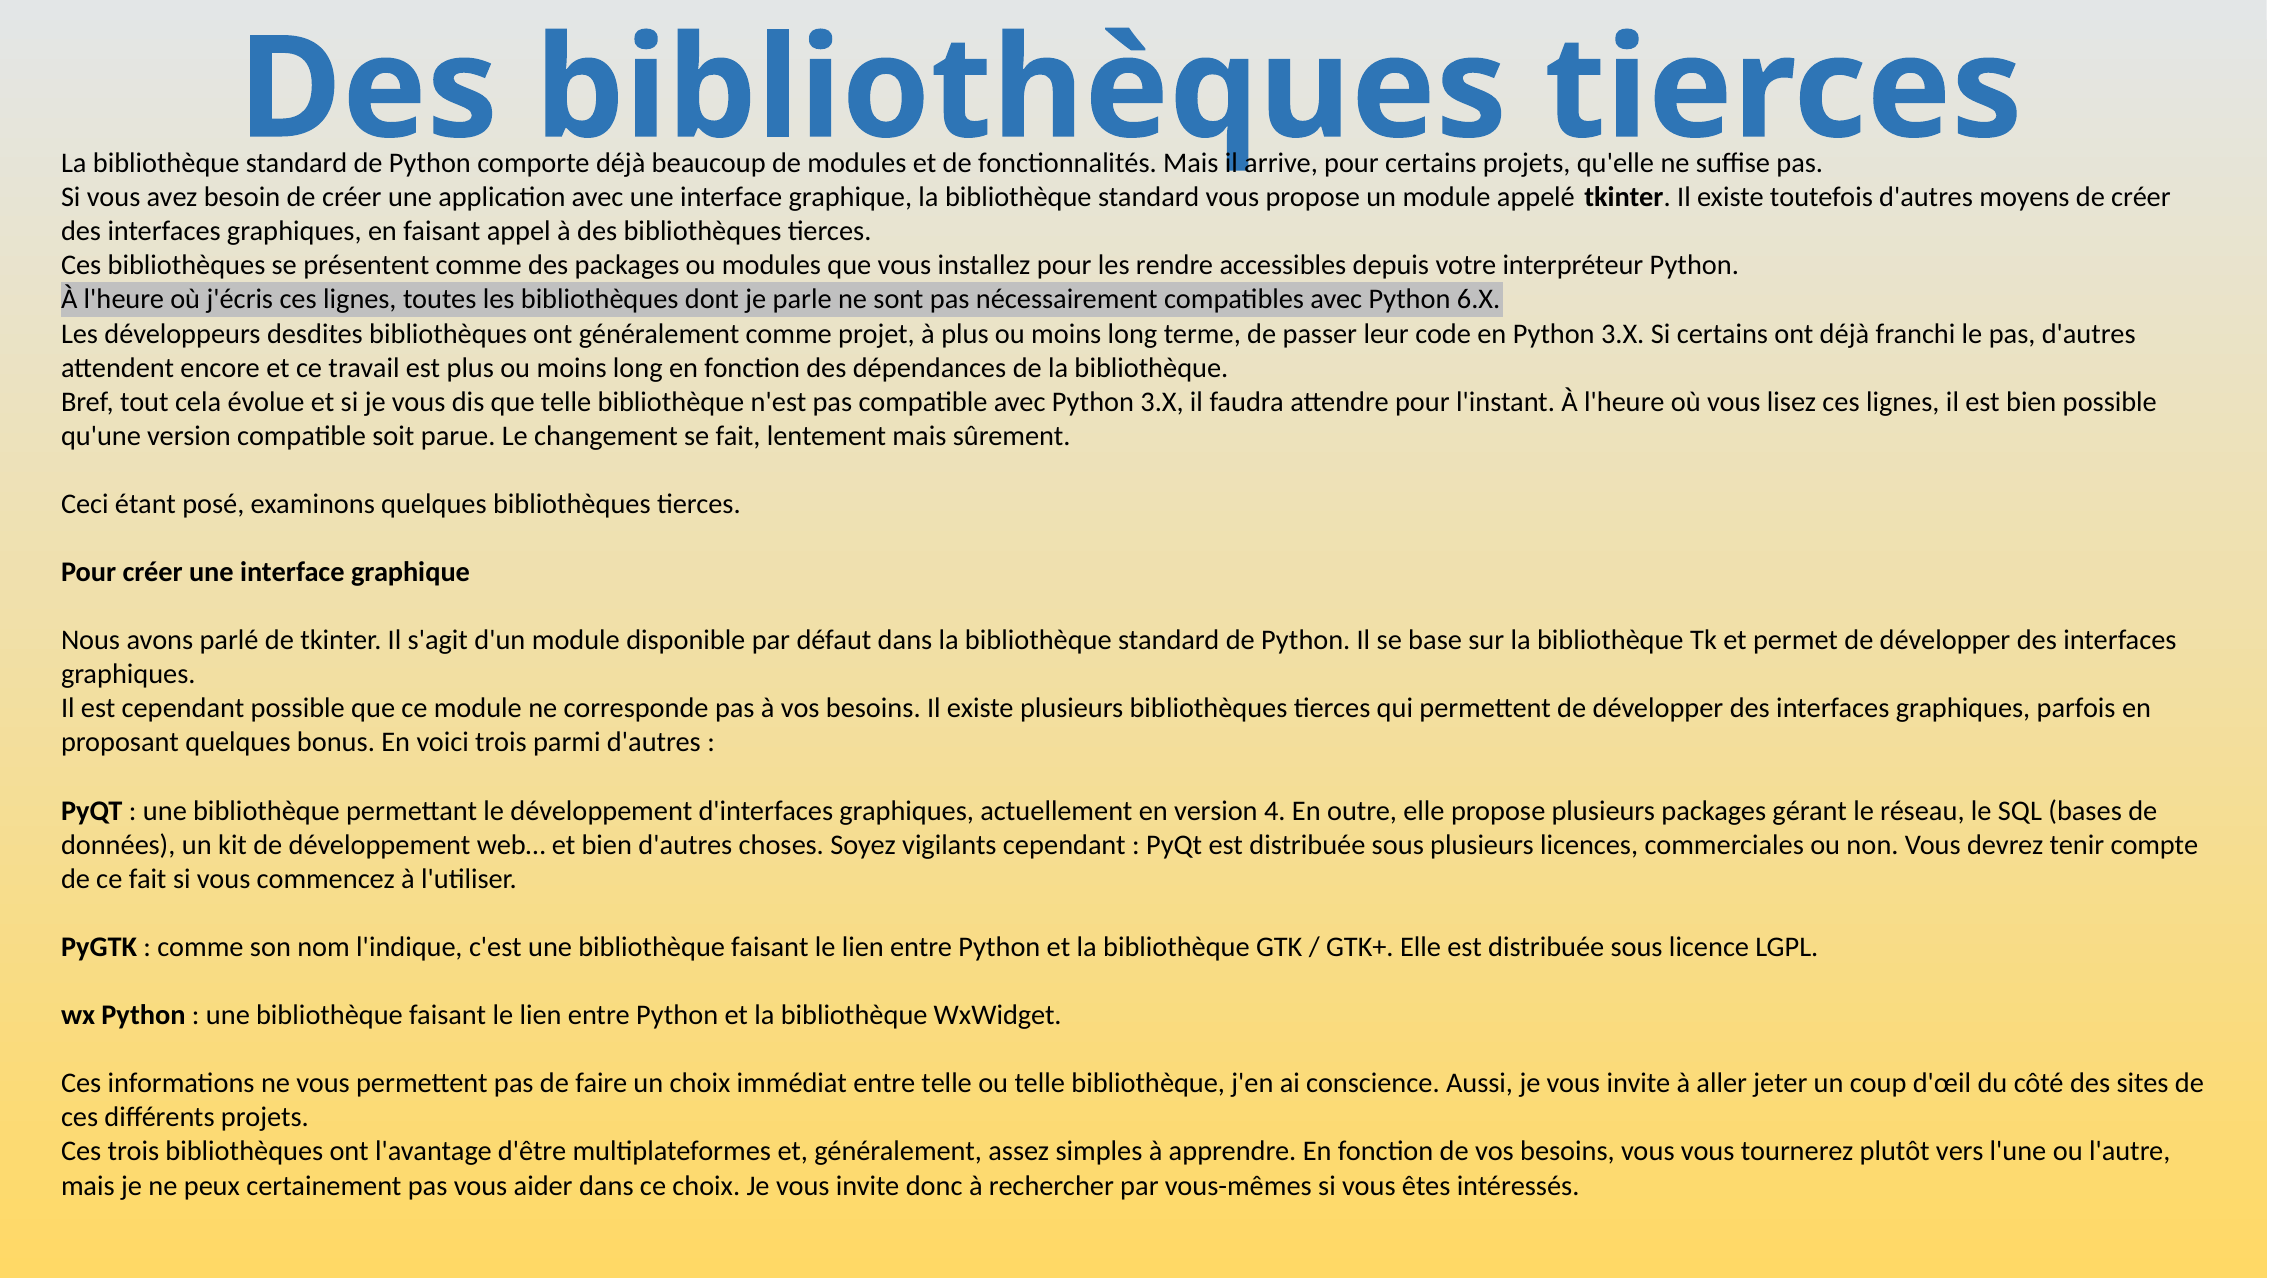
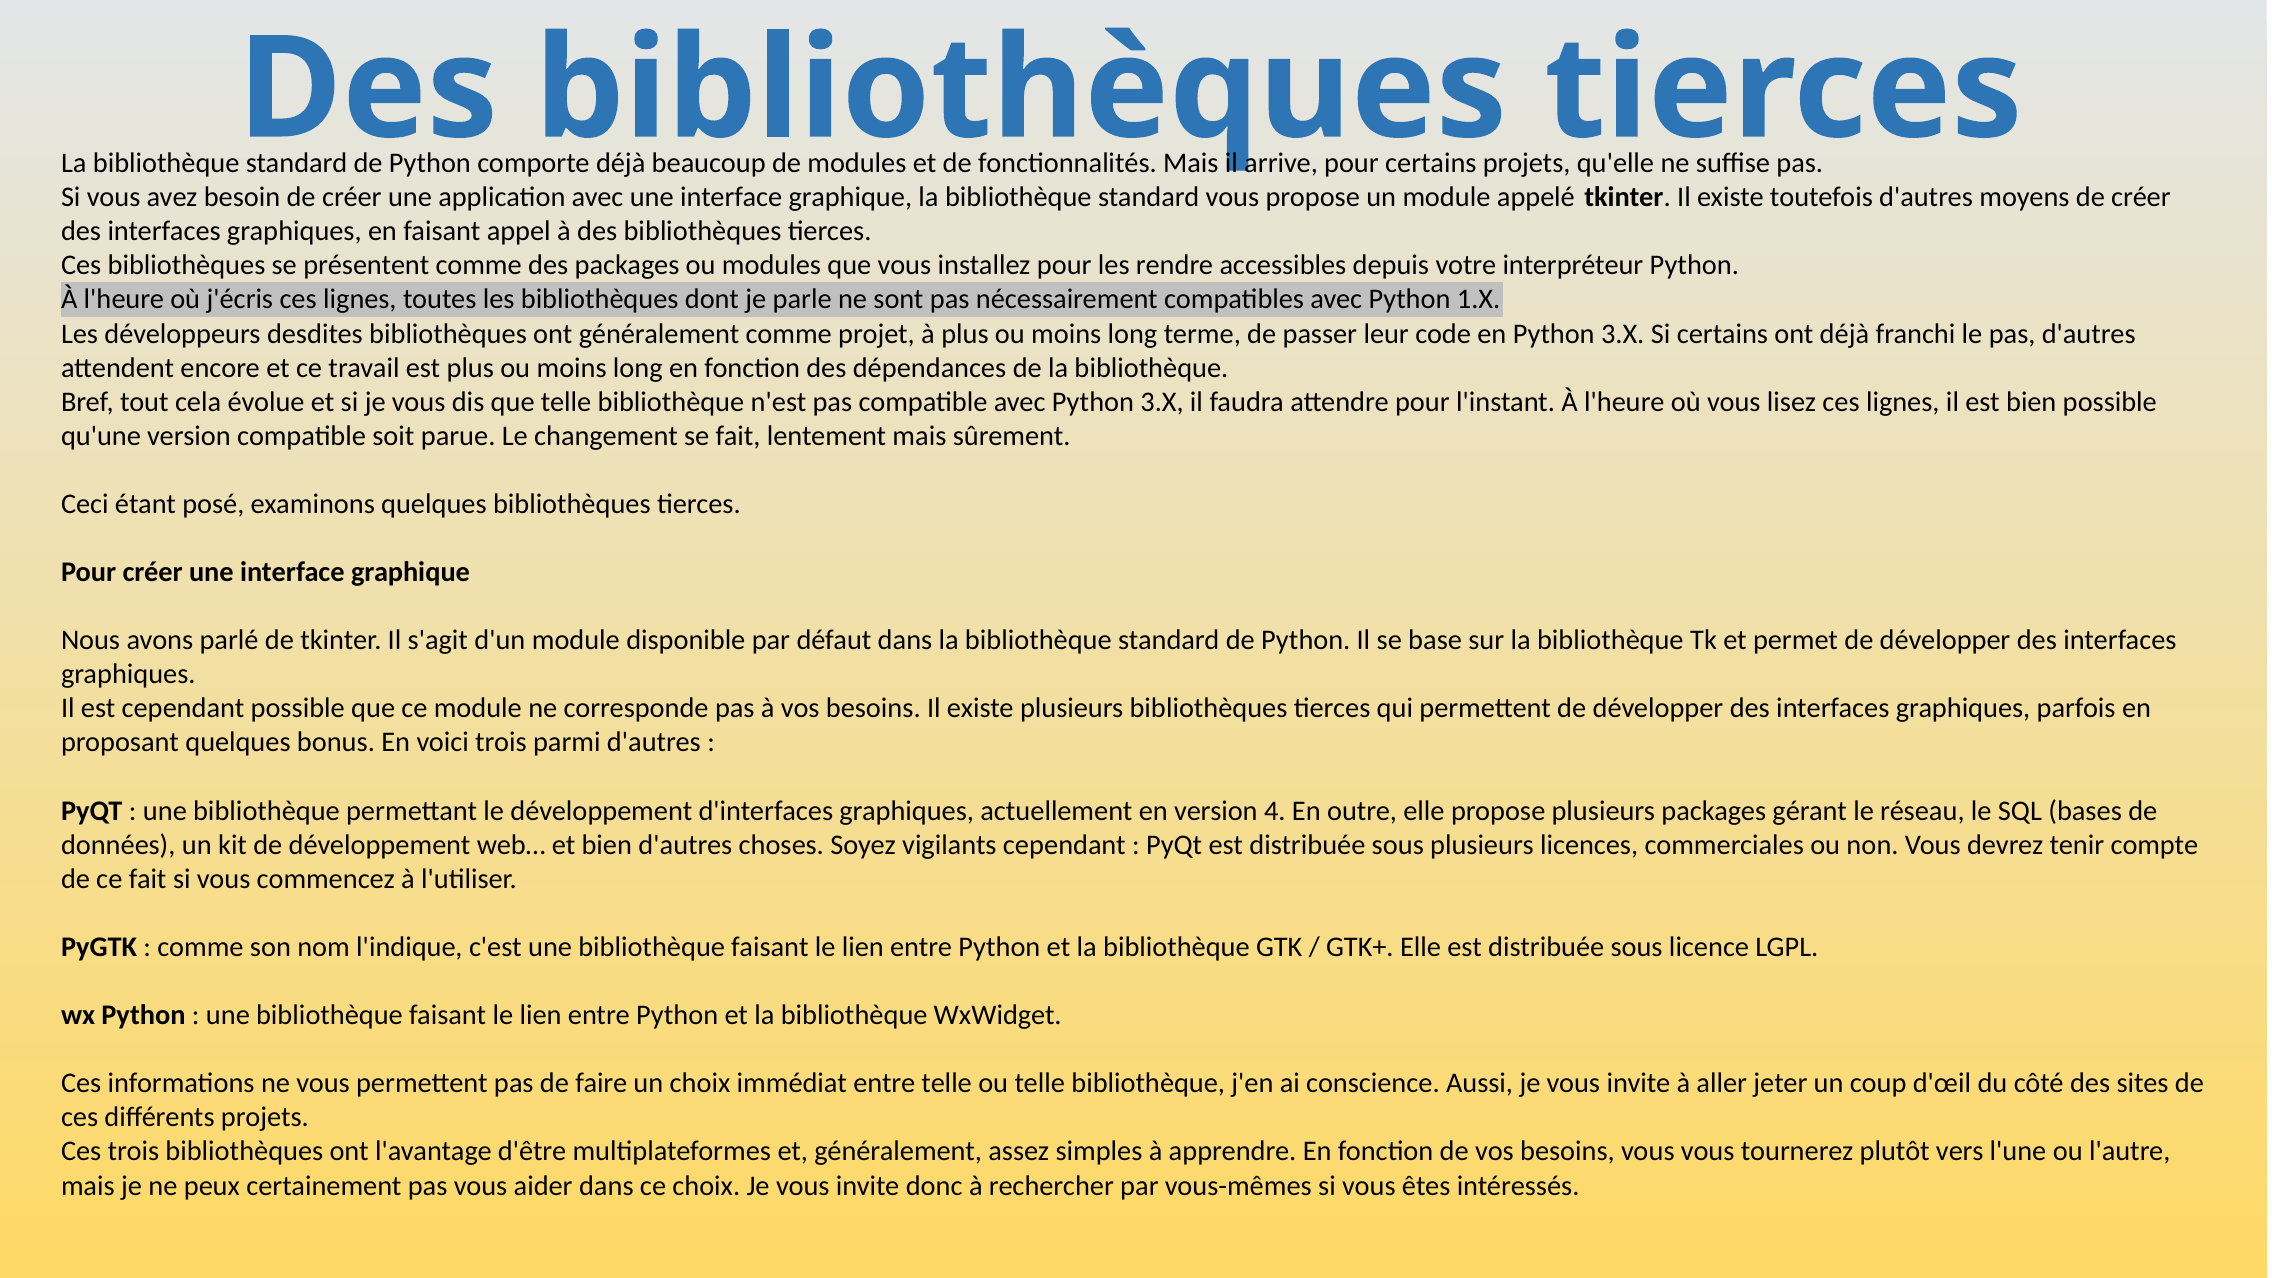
6.X: 6.X -> 1.X (1479, 300)
